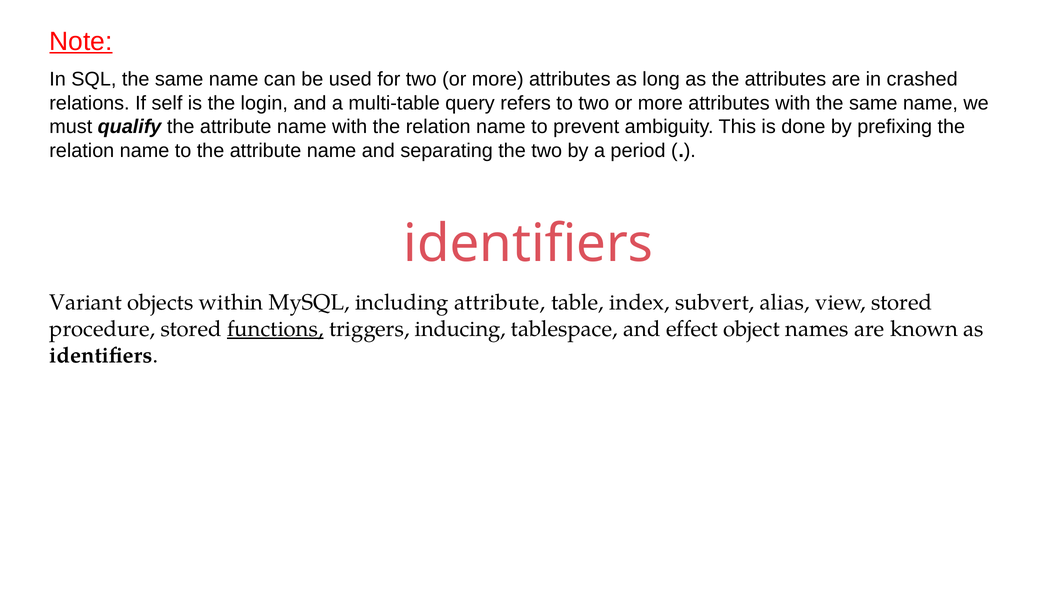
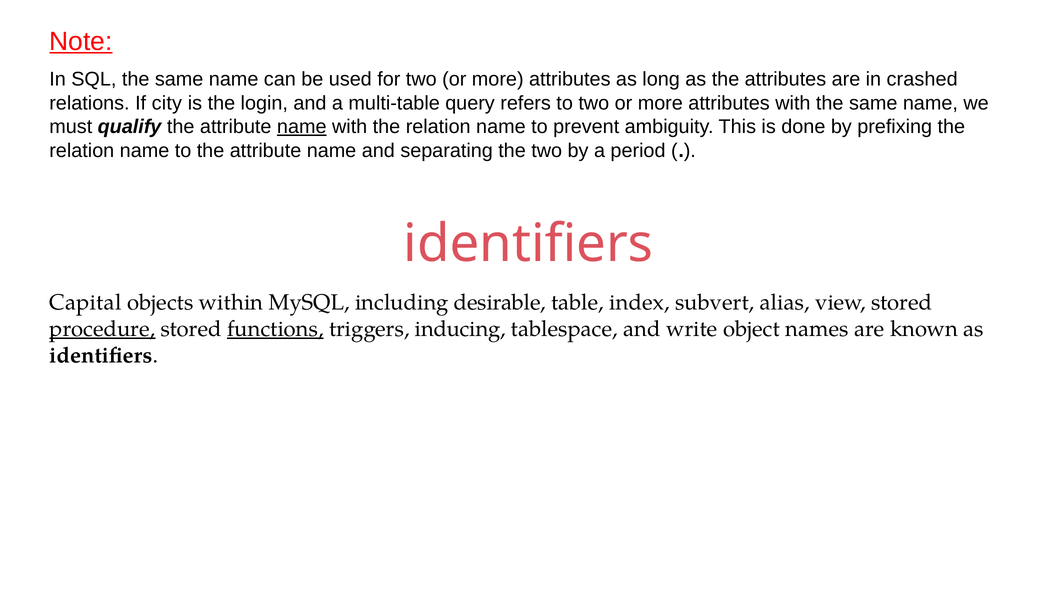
self: self -> city (167, 103)
name underline: none -> present (302, 127)
Variant: Variant -> Capital (85, 303)
including attribute: attribute -> desirable (500, 303)
procedure underline: none -> present (102, 329)
effect: effect -> write (692, 329)
